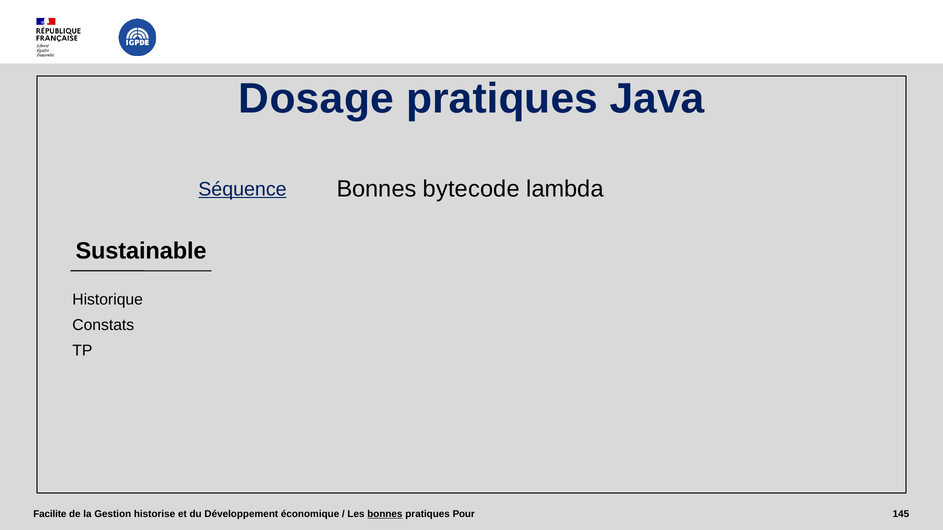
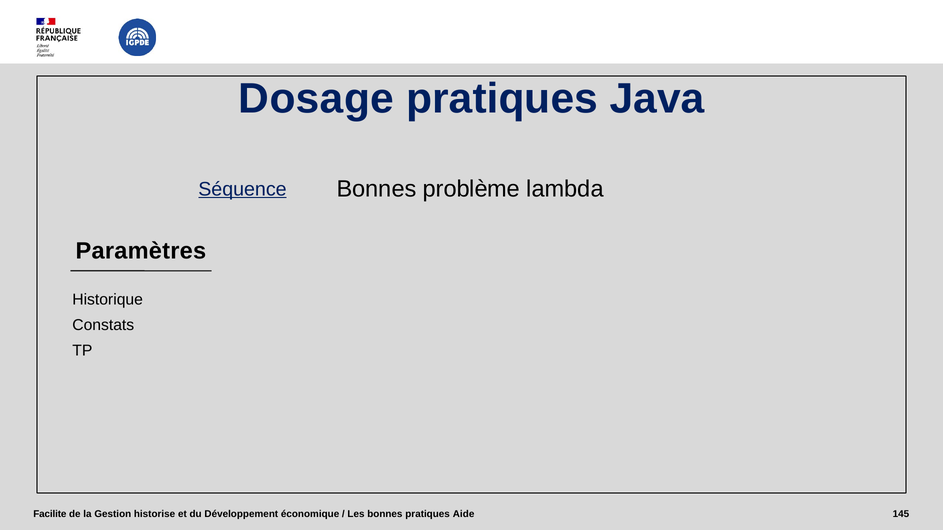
bytecode: bytecode -> problème (471, 189)
Sustainable: Sustainable -> Paramètres (141, 251)
bonnes underline: present -> none (385, 514)
Pour: Pour -> Aide (464, 514)
